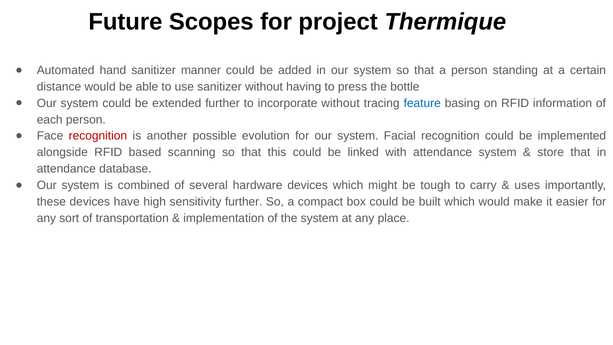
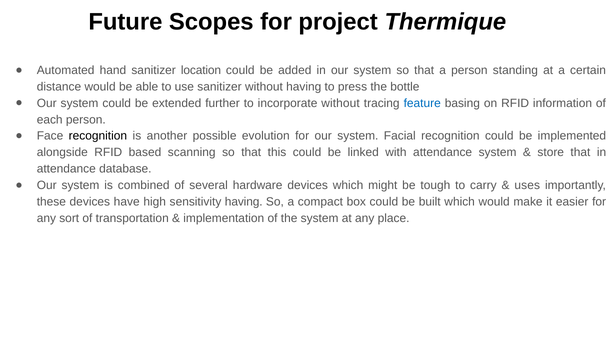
manner: manner -> location (201, 70)
recognition colour: red -> black (98, 136)
sensitivity further: further -> having (244, 202)
